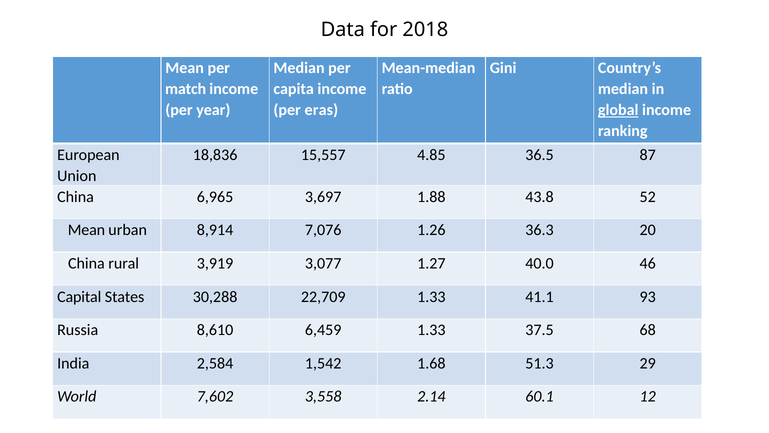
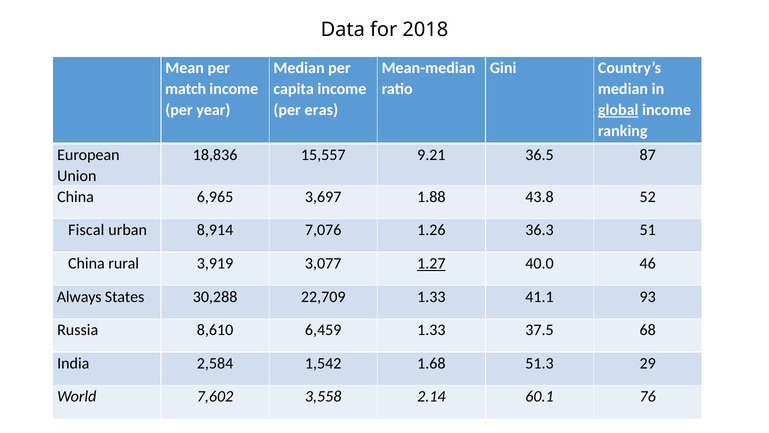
4.85: 4.85 -> 9.21 (431, 155)
Mean: Mean -> Fiscal (86, 230)
20: 20 -> 51 (648, 230)
1.27 underline: none -> present (431, 263)
Capital: Capital -> Always (79, 296)
12: 12 -> 76 (648, 396)
